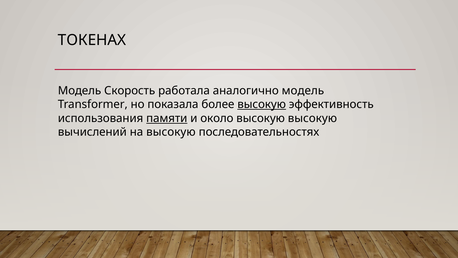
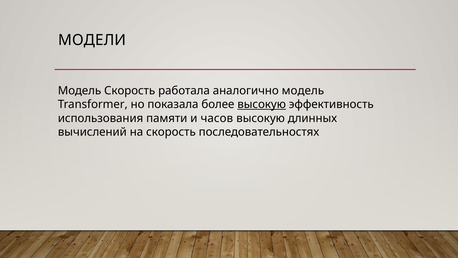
ТОКЕНАХ: ТОКЕНАХ -> МОДЕЛИ (92, 40)
памяти underline: present -> none (167, 118)
около: около -> часов (217, 118)
высокую высокую: высокую -> длинных (312, 118)
на высокую: высокую -> скорость (171, 132)
